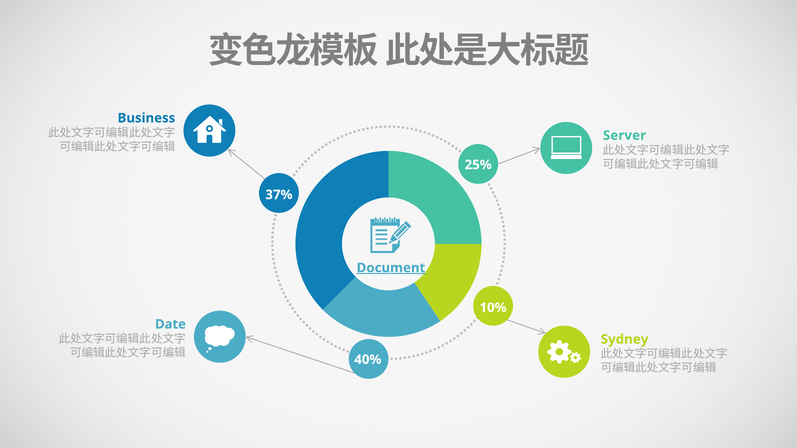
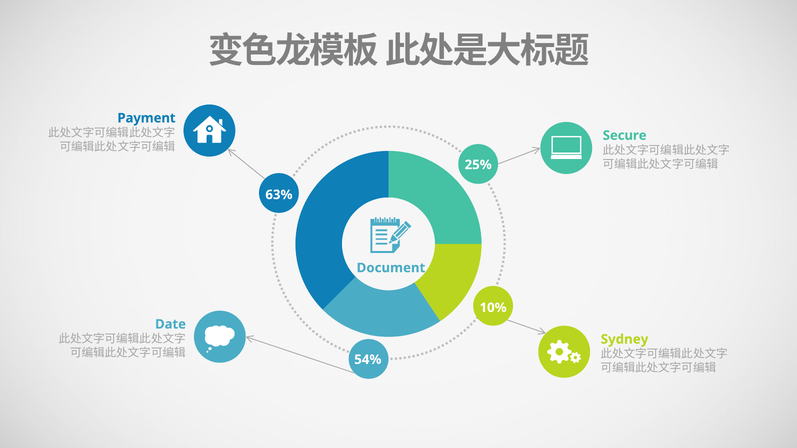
Business: Business -> Payment (146, 118)
Server: Server -> Secure (625, 136)
37%: 37% -> 63% (279, 195)
Document underline: present -> none (391, 268)
40%: 40% -> 54% (368, 360)
